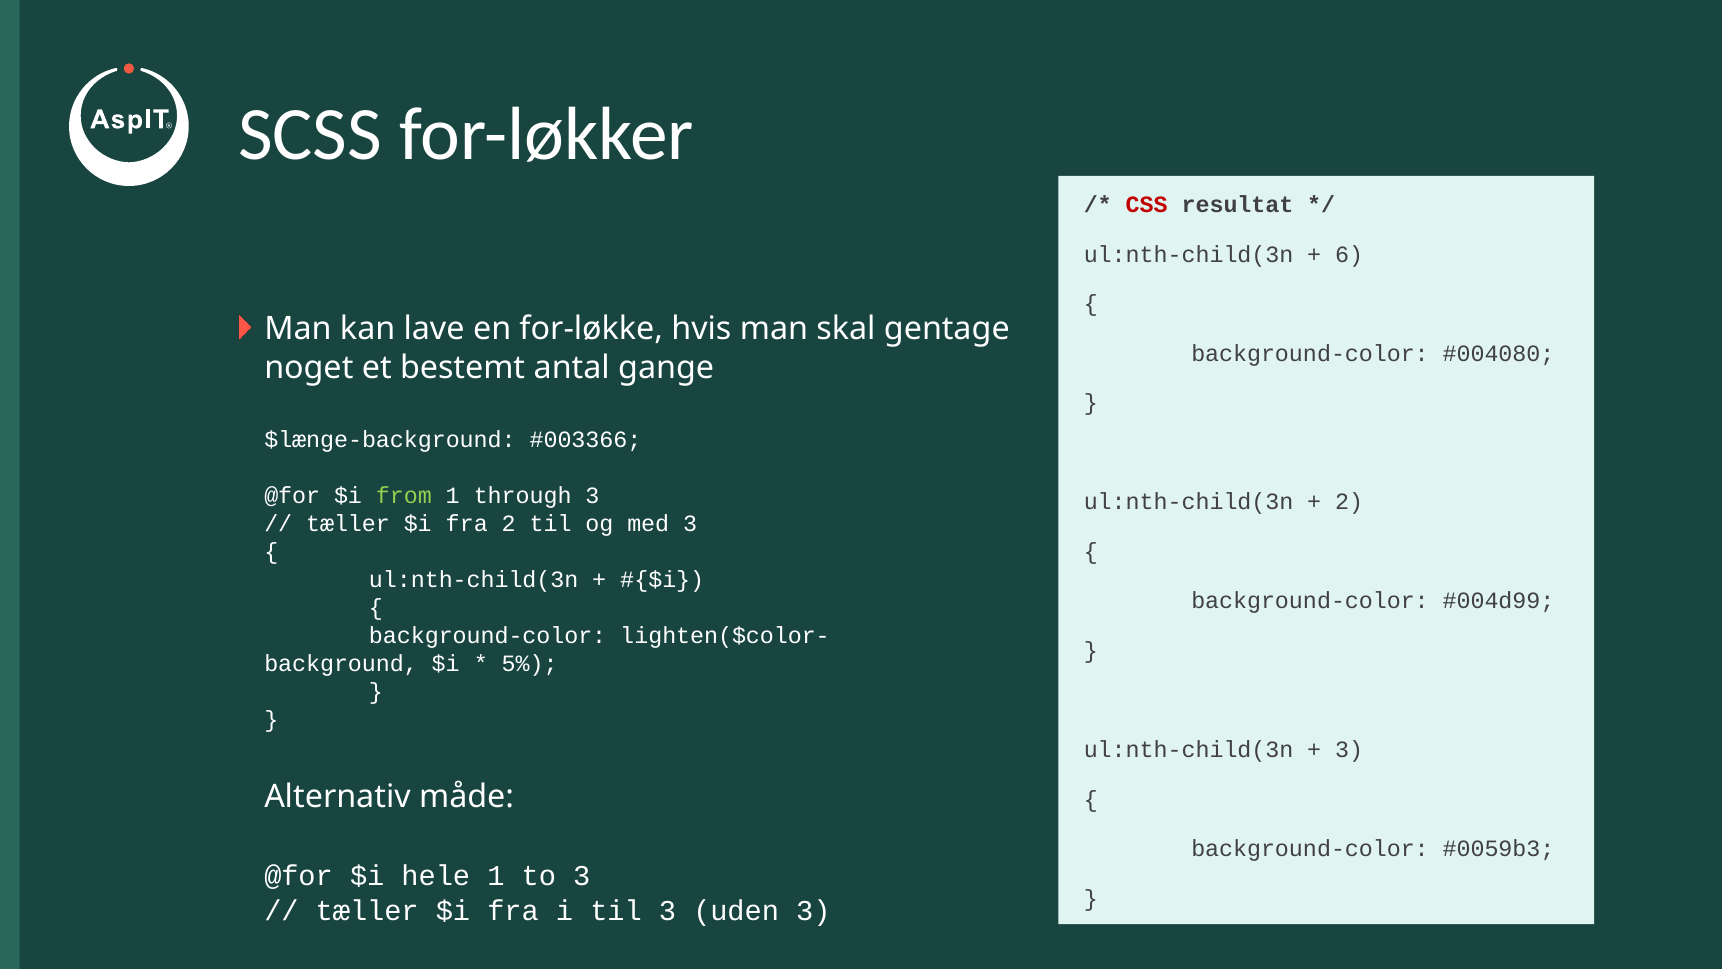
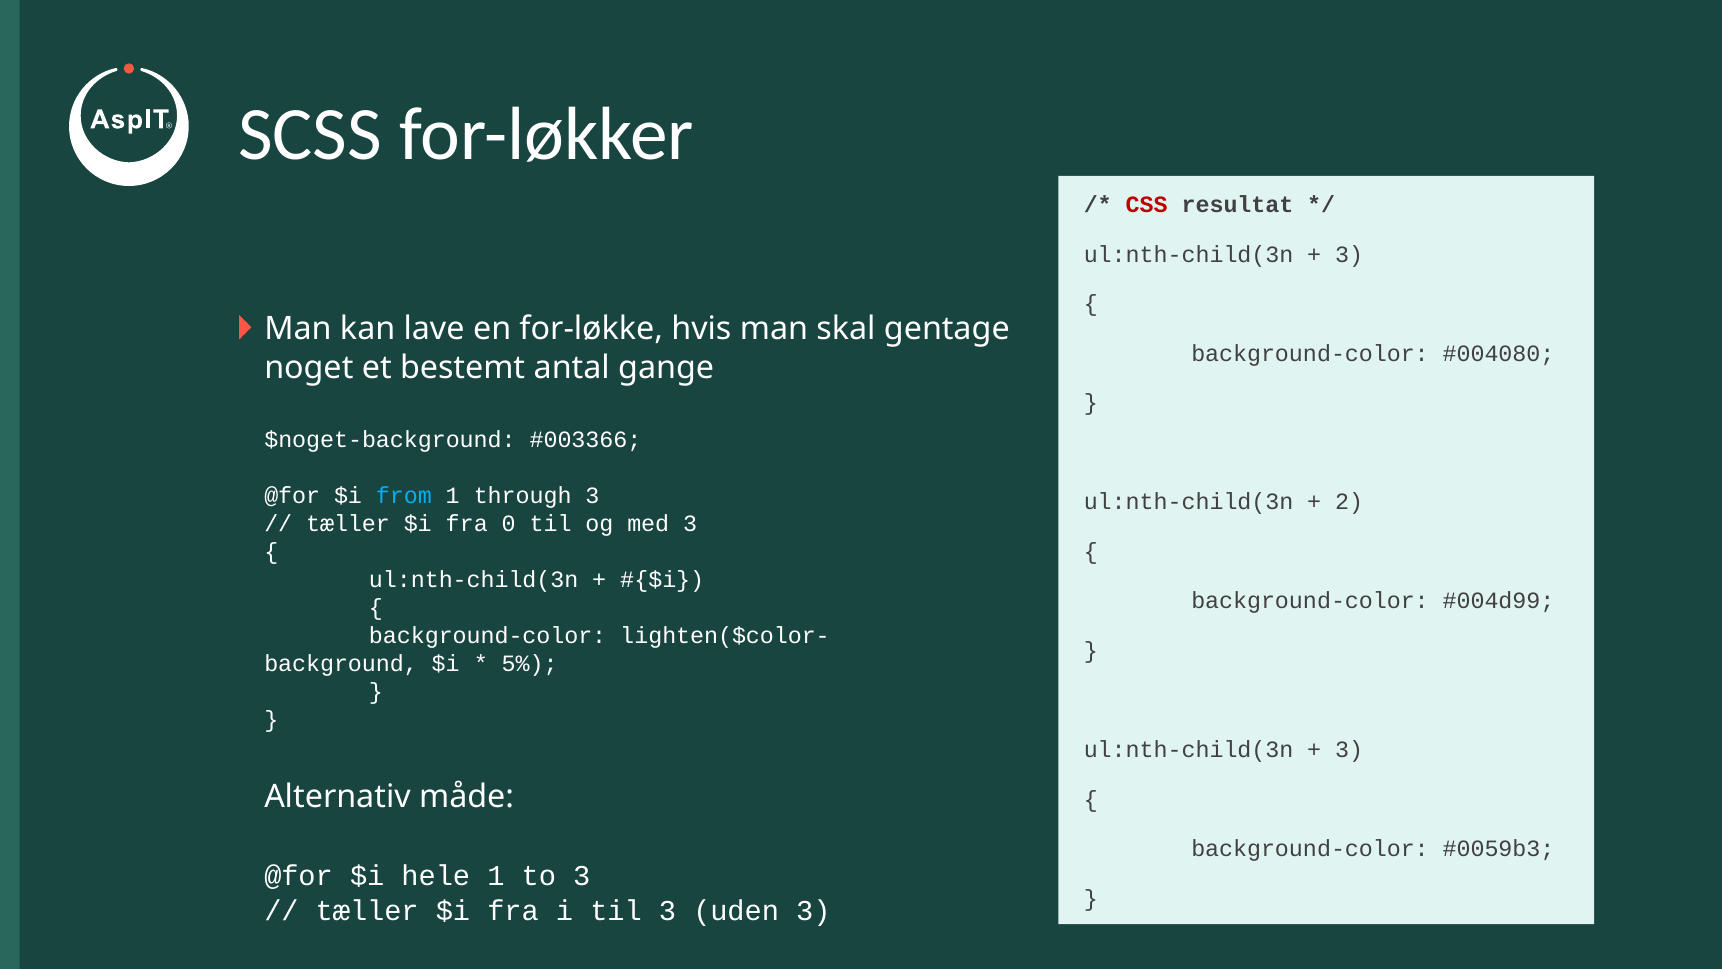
6: 6 -> 3 (1349, 254)
$længe-background: $længe-background -> $noget-background (390, 439)
from colour: light green -> light blue (404, 495)
fra 2: 2 -> 0 (509, 523)
